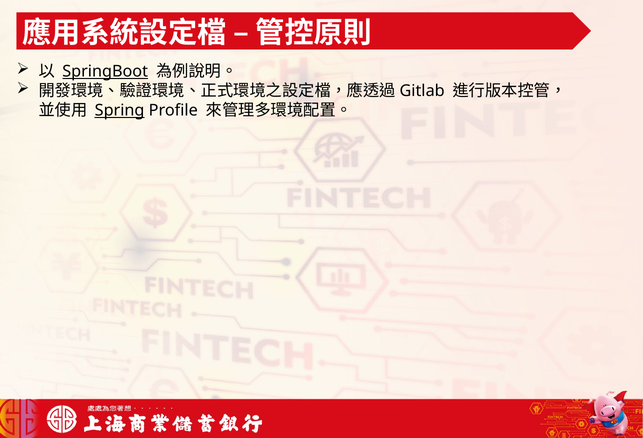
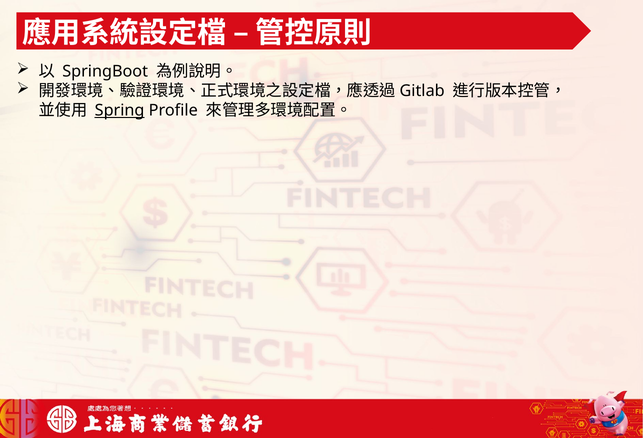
SpringBoot underline: present -> none (105, 71)
